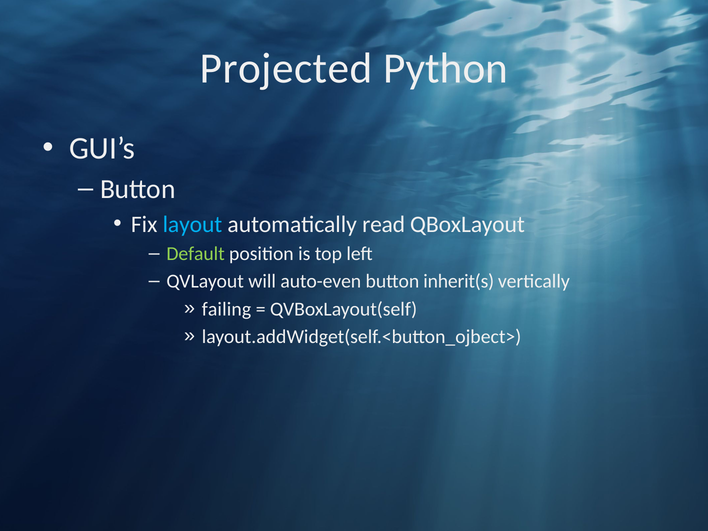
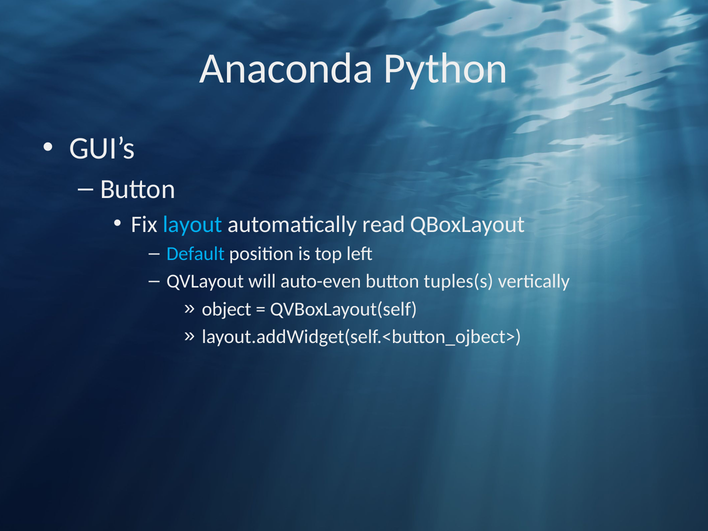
Projected: Projected -> Anaconda (286, 69)
Default colour: light green -> light blue (196, 254)
inherit(s: inherit(s -> tuples(s (459, 281)
failing: failing -> object (227, 309)
